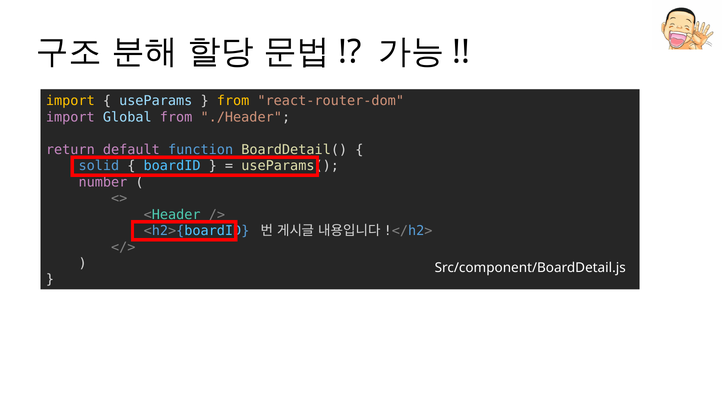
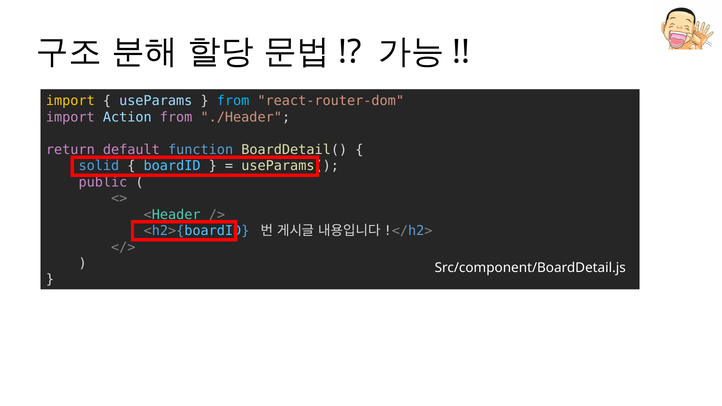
from colour: yellow -> light blue (233, 101)
Global: Global -> Action (127, 117)
number: number -> public (103, 182)
